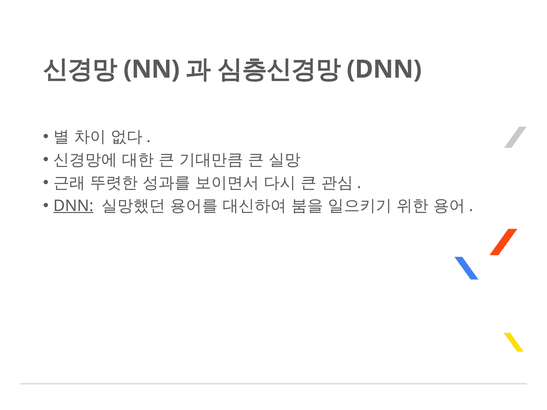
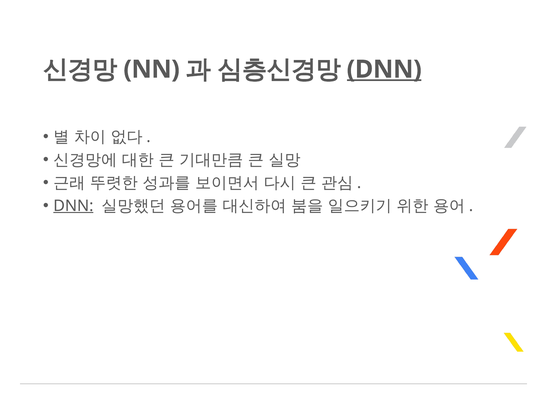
DNN underline: none -> present (384, 69)
